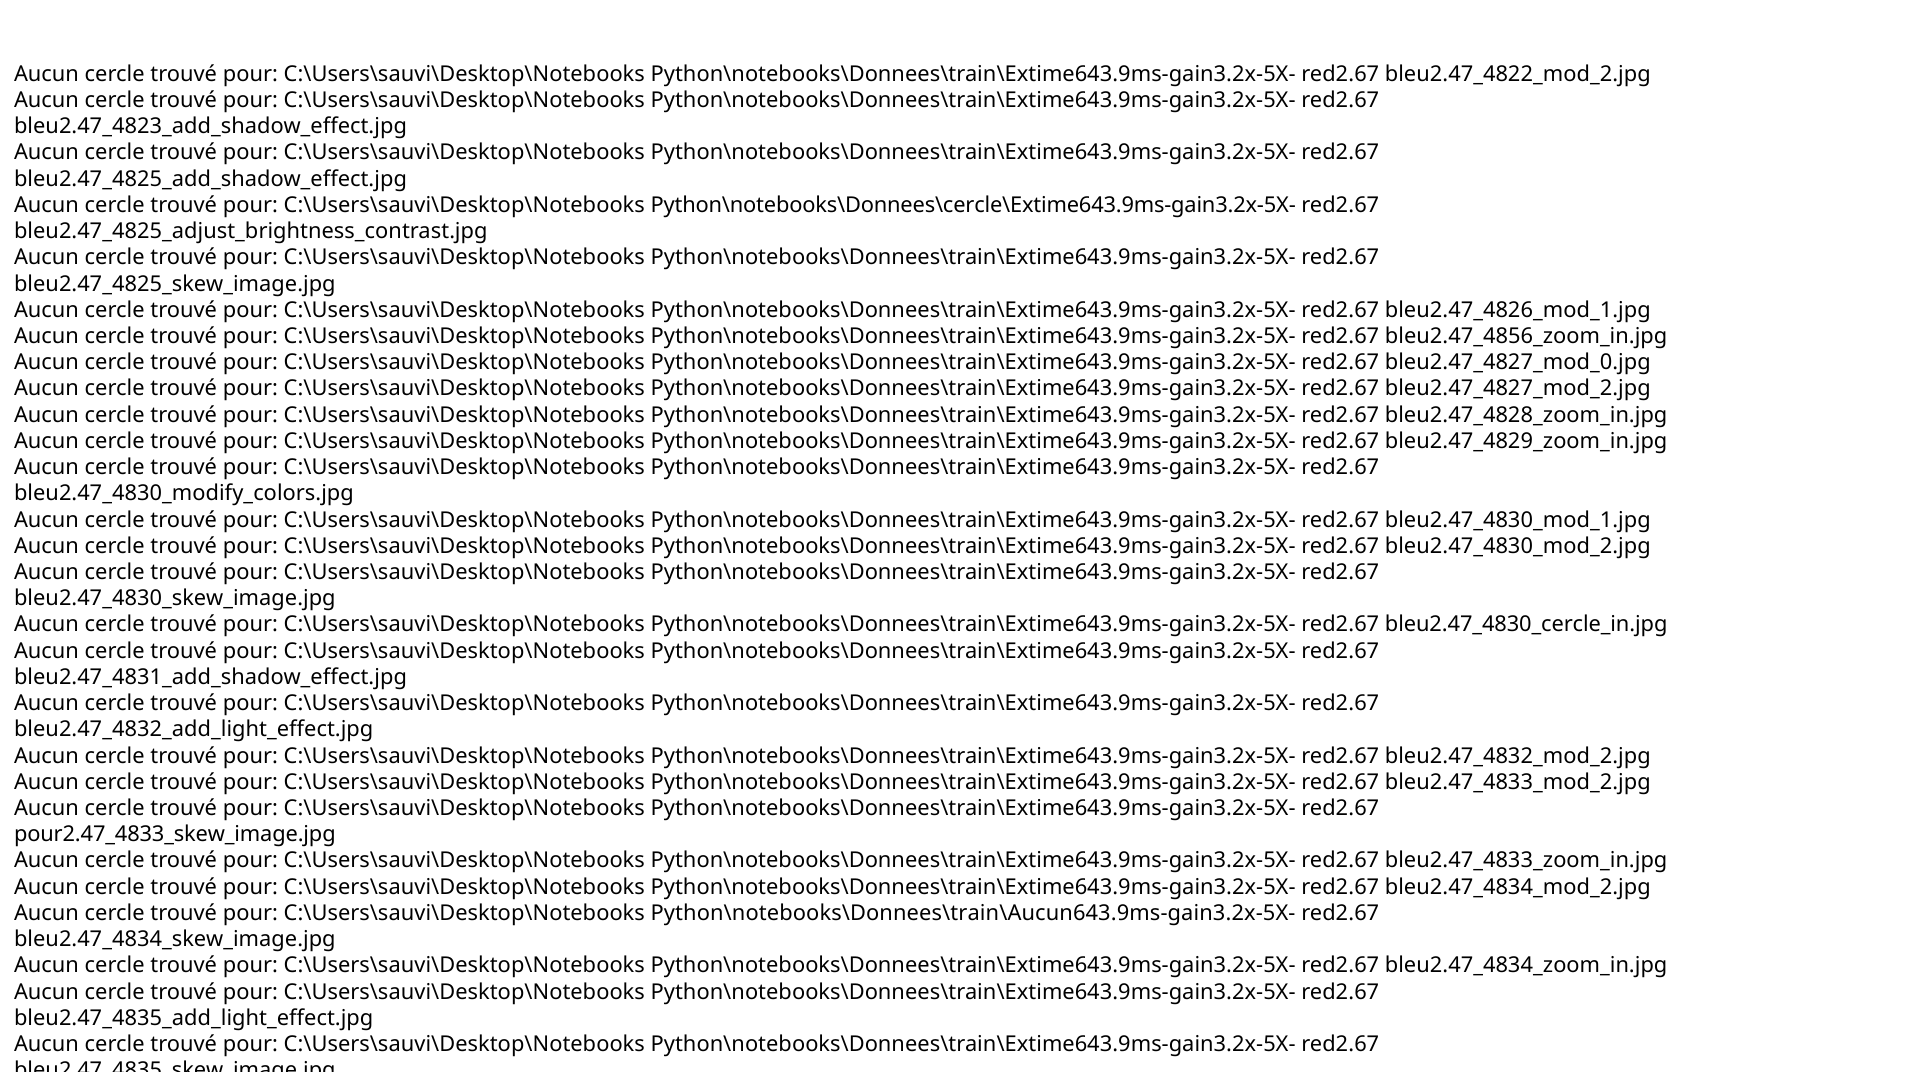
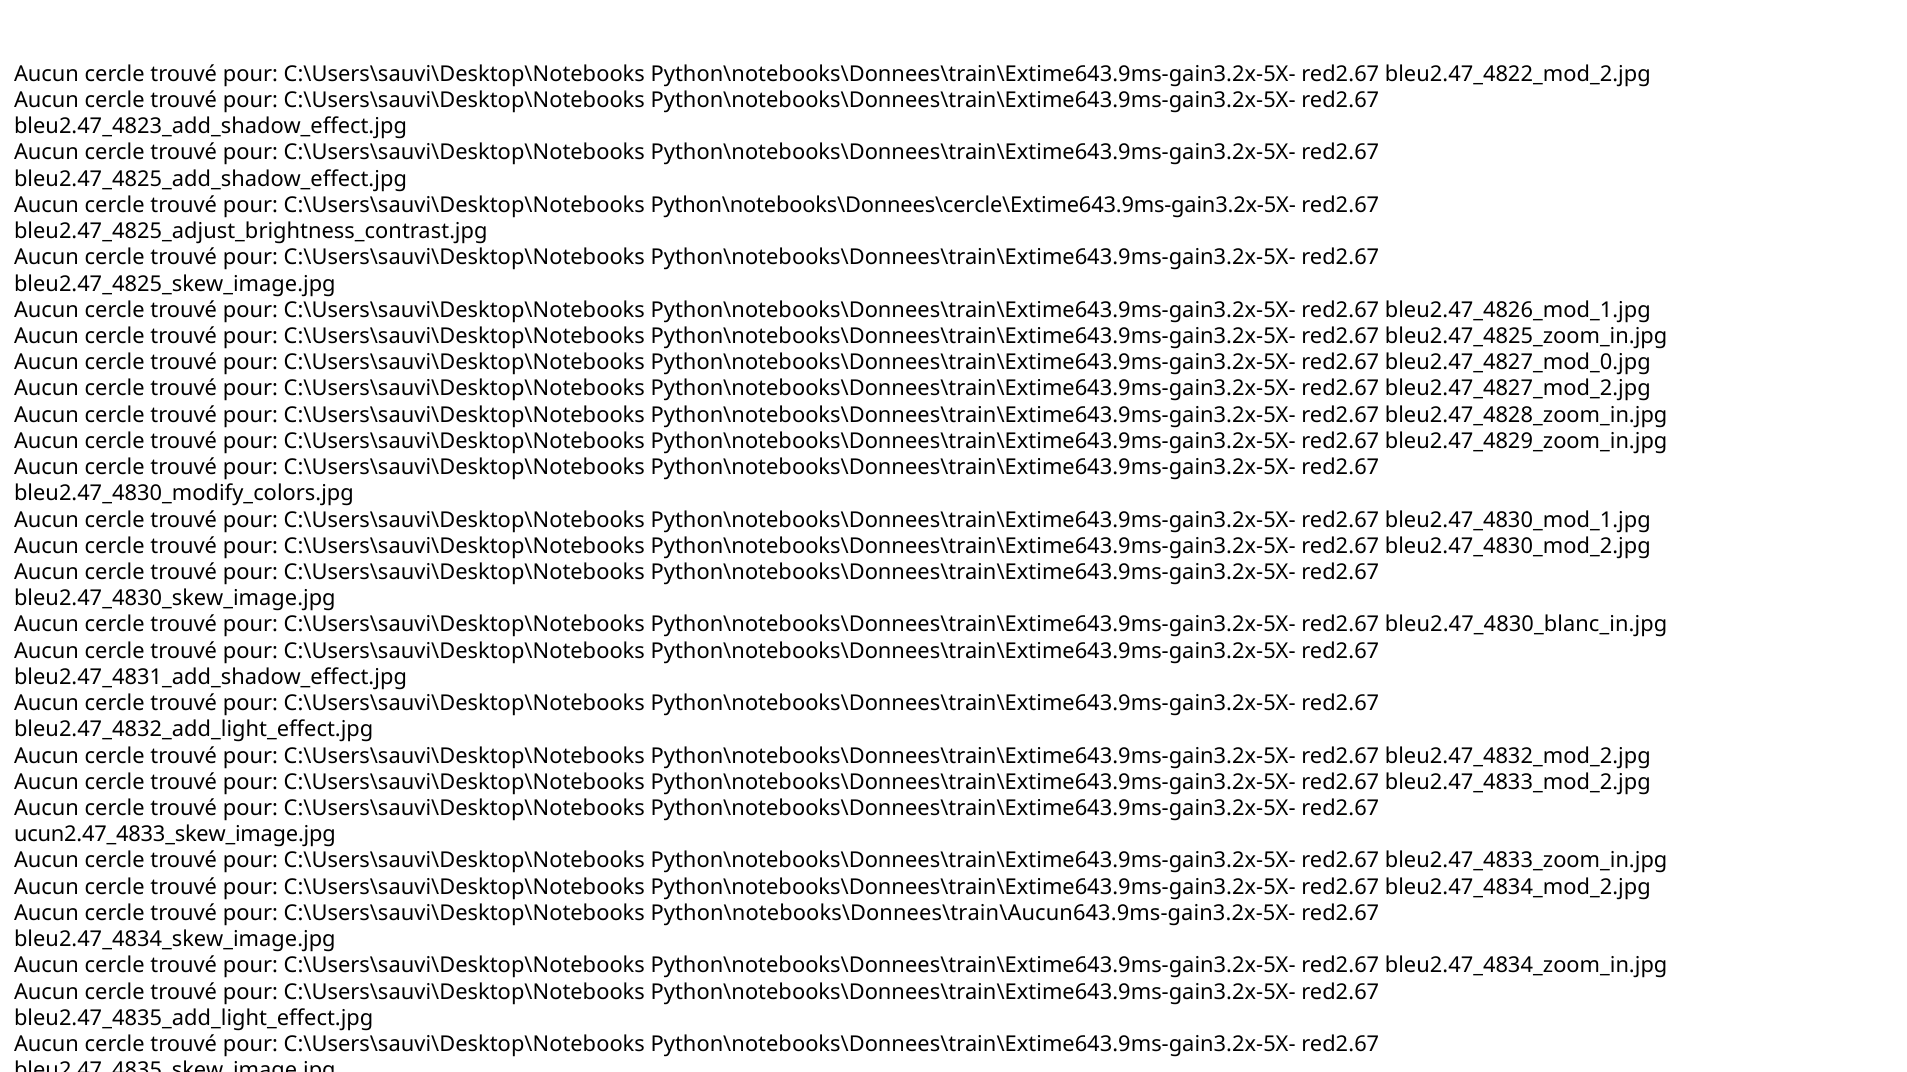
bleu2.47_4856_zoom_in.jpg: bleu2.47_4856_zoom_in.jpg -> bleu2.47_4825_zoom_in.jpg (1526, 336)
bleu2.47_4830_cercle_in.jpg: bleu2.47_4830_cercle_in.jpg -> bleu2.47_4830_blanc_in.jpg (1526, 625)
pour2.47_4833_skew_image.jpg: pour2.47_4833_skew_image.jpg -> ucun2.47_4833_skew_image.jpg (175, 835)
